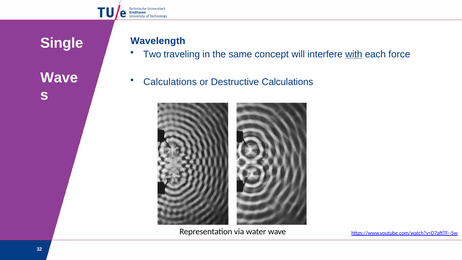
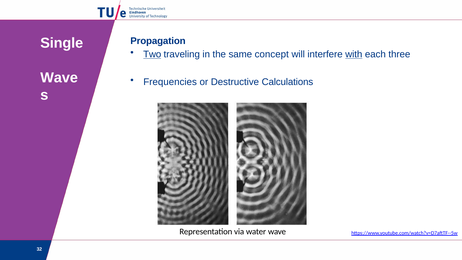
Wavelength: Wavelength -> Propagation (158, 41)
Two underline: none -> present (152, 54)
force: force -> three (399, 54)
Calculations: Calculations -> Frequencies (170, 82)
